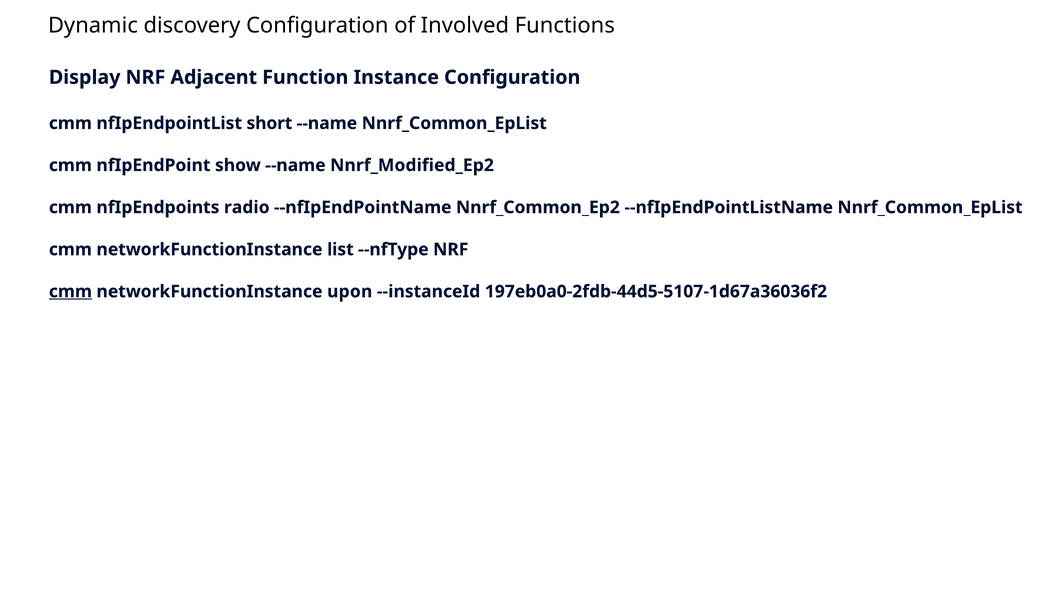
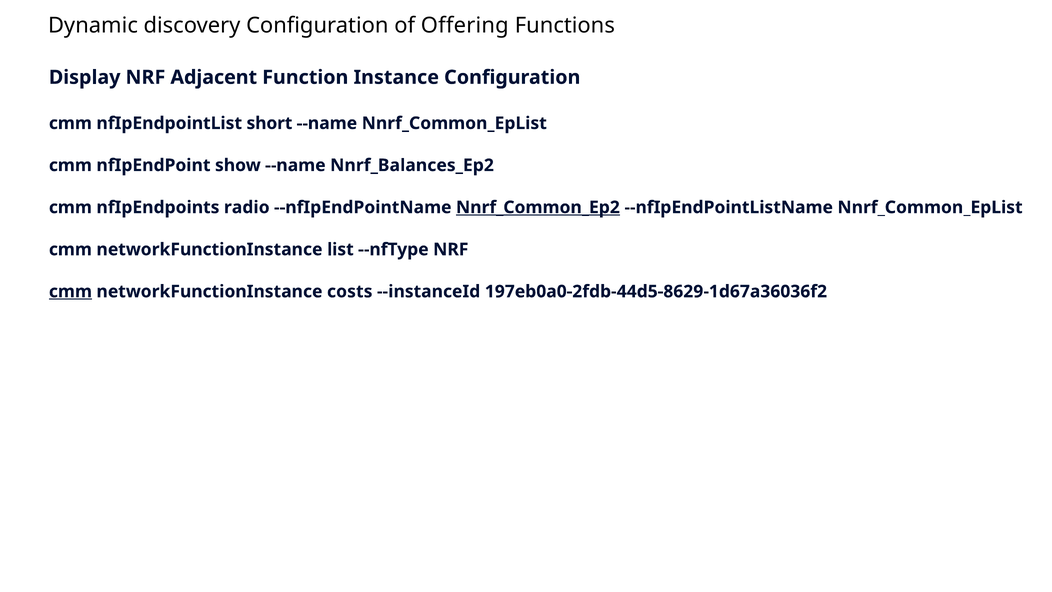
Involved: Involved -> Offering (465, 26)
Nnrf_Modified_Ep2: Nnrf_Modified_Ep2 -> Nnrf_Balances_Ep2 (412, 165)
Nnrf_Common_Ep2 underline: none -> present (538, 207)
upon: upon -> costs (350, 291)
197eb0a0-2fdb-44d5-5107-1d67a36036f2: 197eb0a0-2fdb-44d5-5107-1d67a36036f2 -> 197eb0a0-2fdb-44d5-8629-1d67a36036f2 (656, 291)
